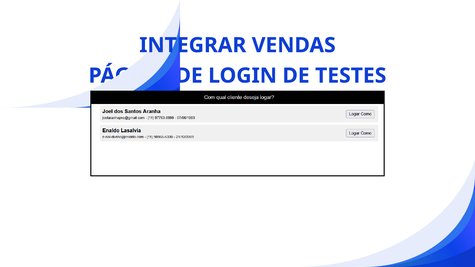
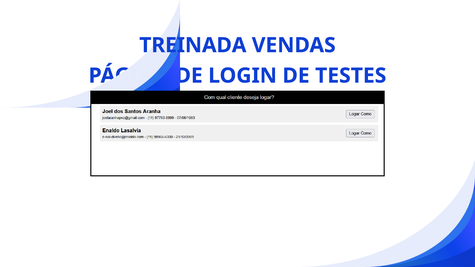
INTEGRAR: INTEGRAR -> TREINADA (193, 45)
